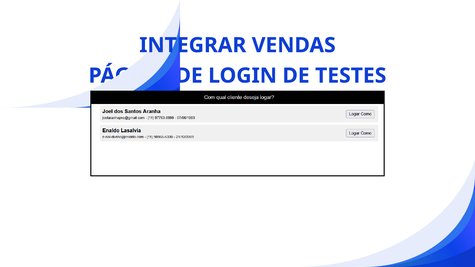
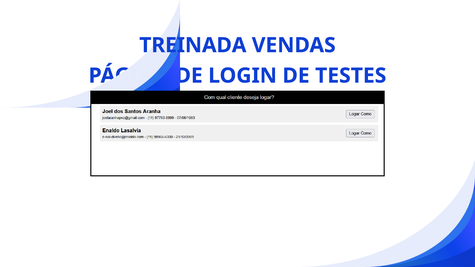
INTEGRAR: INTEGRAR -> TREINADA (193, 45)
